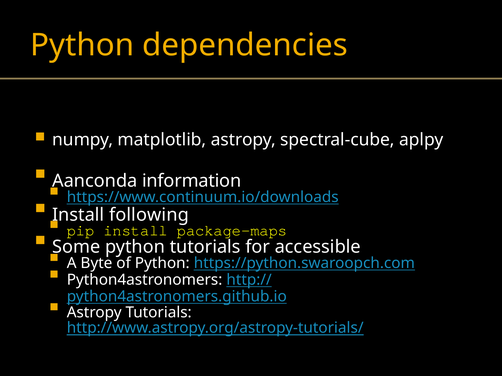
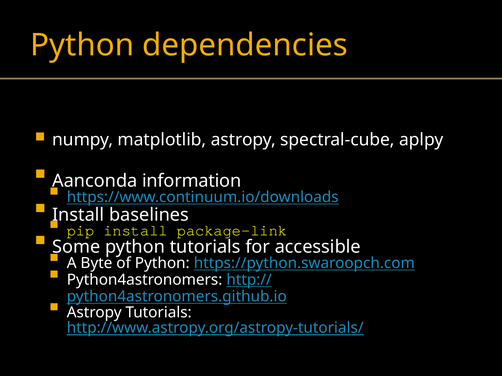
following: following -> baselines (149, 215)
package-maps: package-maps -> package-link (232, 231)
